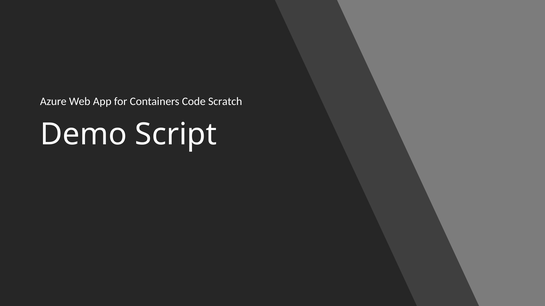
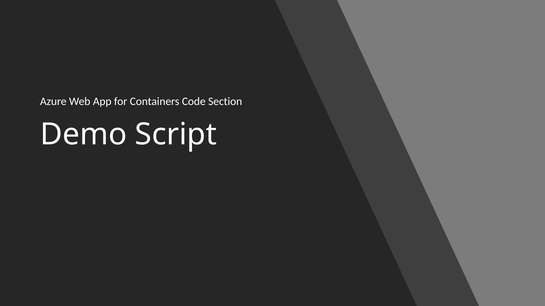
Scratch: Scratch -> Section (225, 102)
